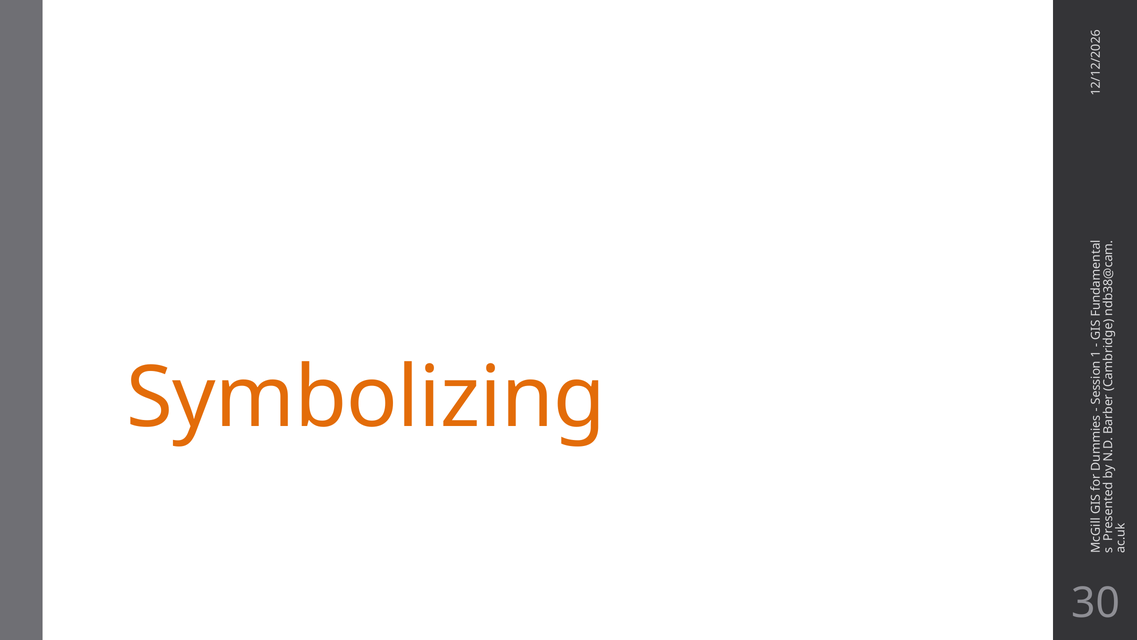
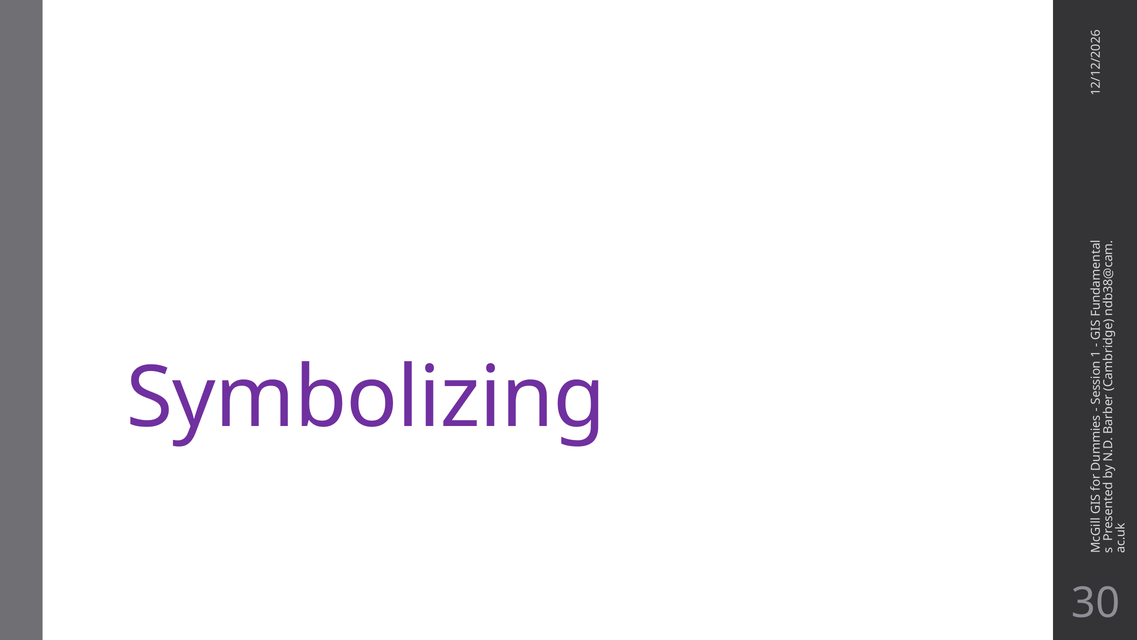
Symbolizing colour: orange -> purple (366, 398)
